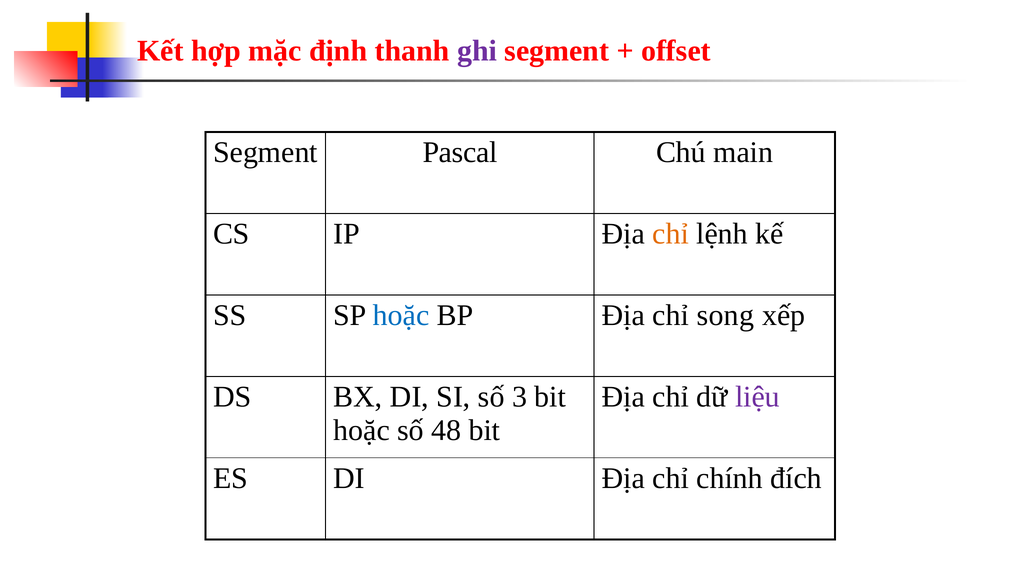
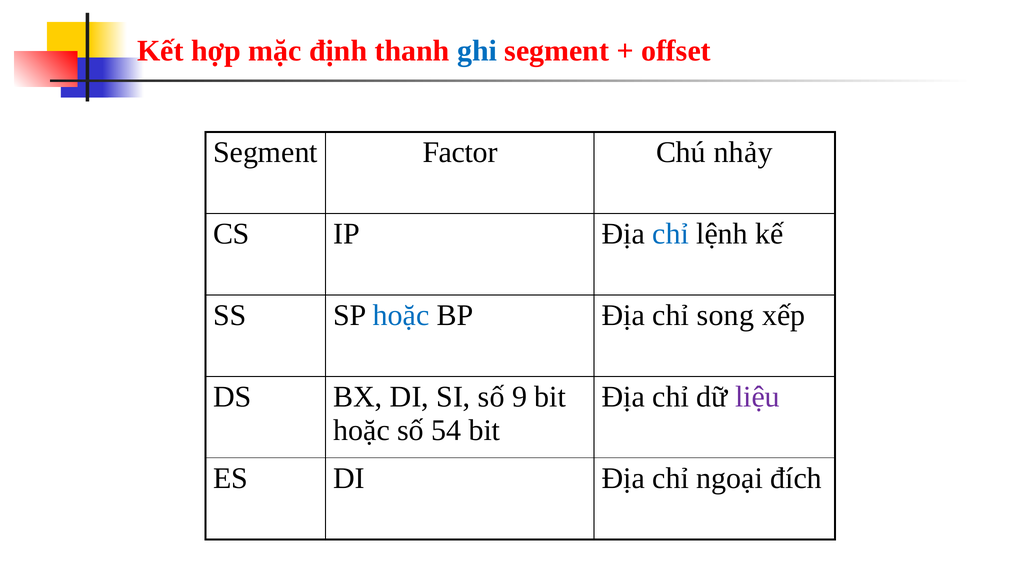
ghi colour: purple -> blue (477, 51)
Pascal: Pascal -> Factor (460, 153)
main: main -> nhảy (743, 153)
chỉ colour: orange -> blue (671, 234)
3: 3 -> 9 (520, 397)
48: 48 -> 54 (446, 430)
chính: chính -> ngoại (730, 479)
